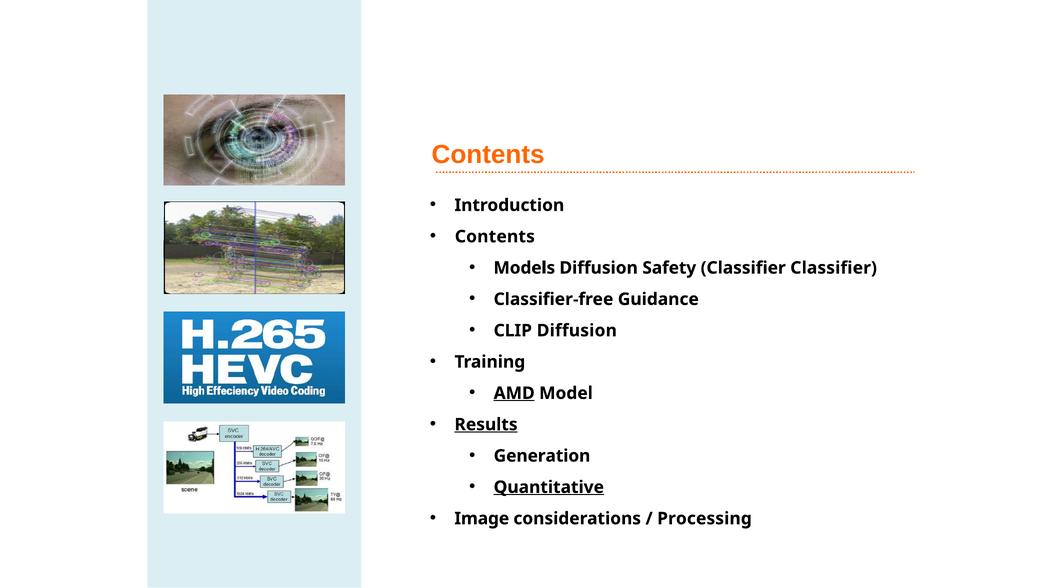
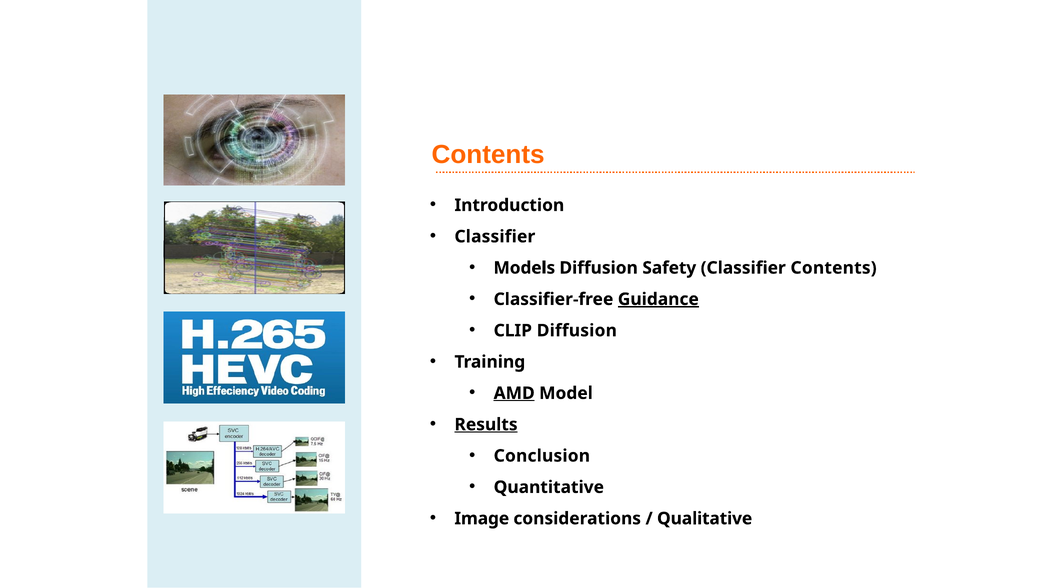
Contents: Contents -> Classifier (495, 237)
Classifier Classifier: Classifier -> Contents (834, 268)
Guidance underline: none -> present (658, 299)
Generation: Generation -> Conclusion (542, 456)
Quantitative underline: present -> none (549, 487)
Processing: Processing -> Qualitative (705, 518)
